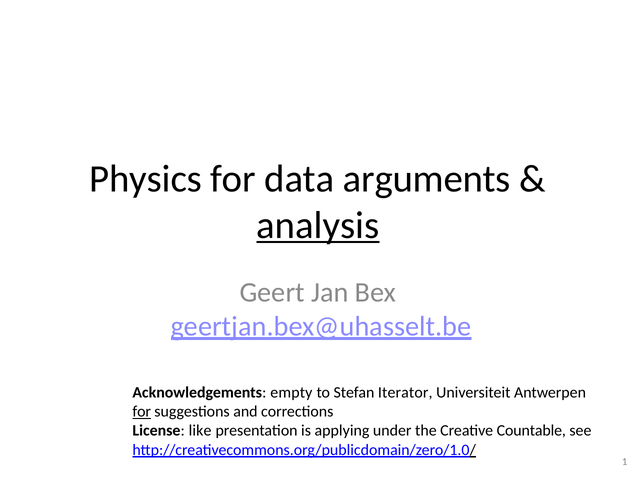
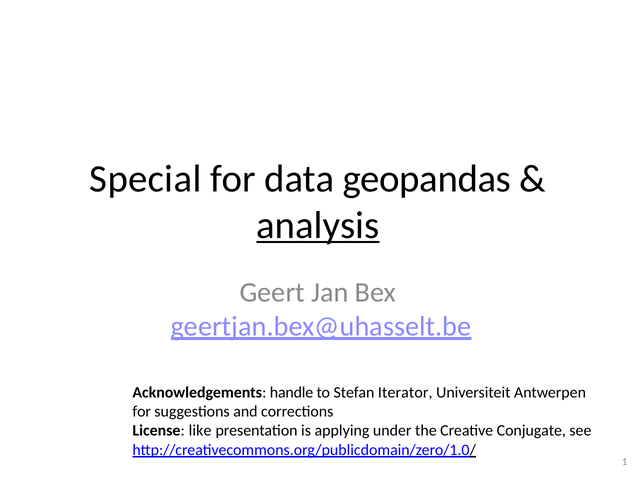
Physics: Physics -> Special (145, 179)
arguments: arguments -> geopandas (427, 179)
empty: empty -> handle (292, 393)
for underline: present -> none (142, 412)
Countable: Countable -> Conjugate (531, 431)
